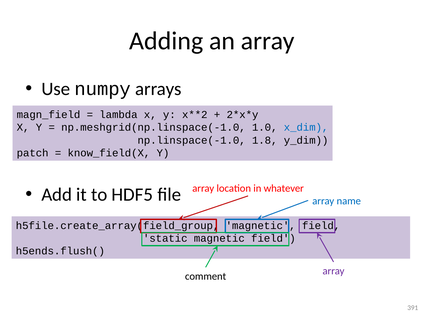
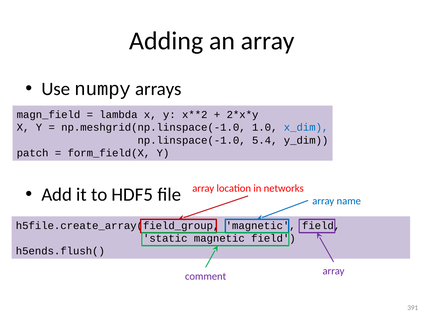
1.8: 1.8 -> 5.4 (265, 140)
know_field(X: know_field(X -> form_field(X (109, 153)
whatever: whatever -> networks (284, 188)
comment colour: black -> purple (206, 276)
